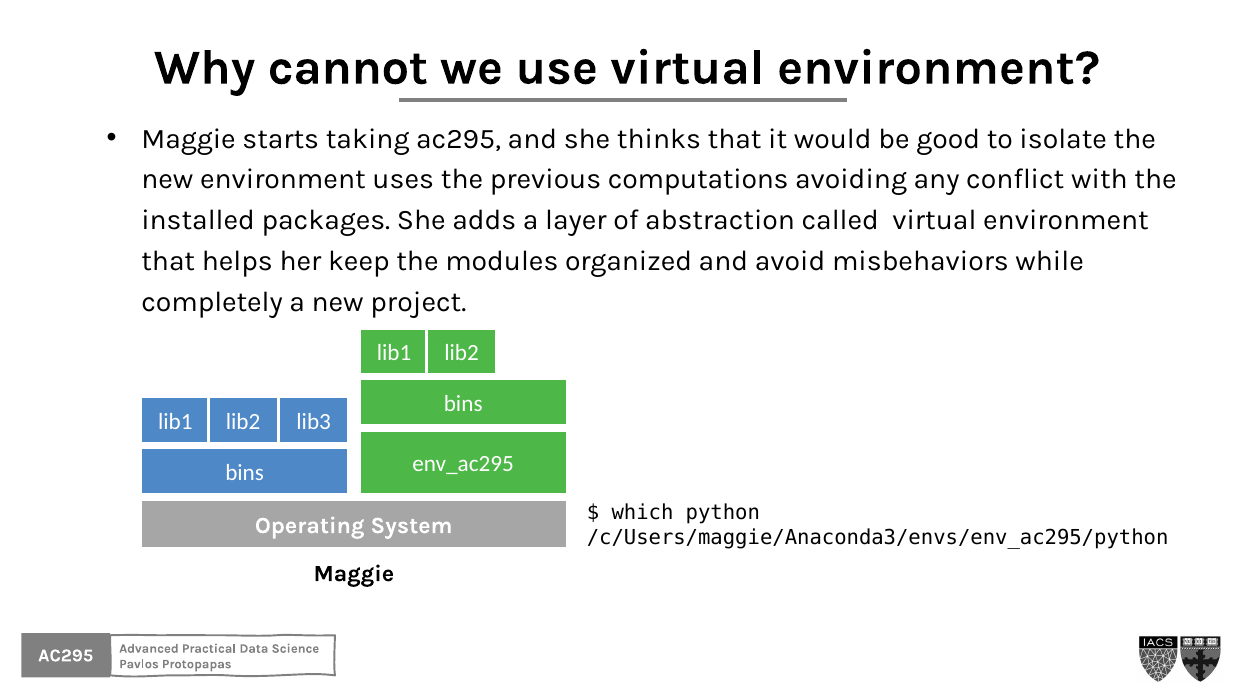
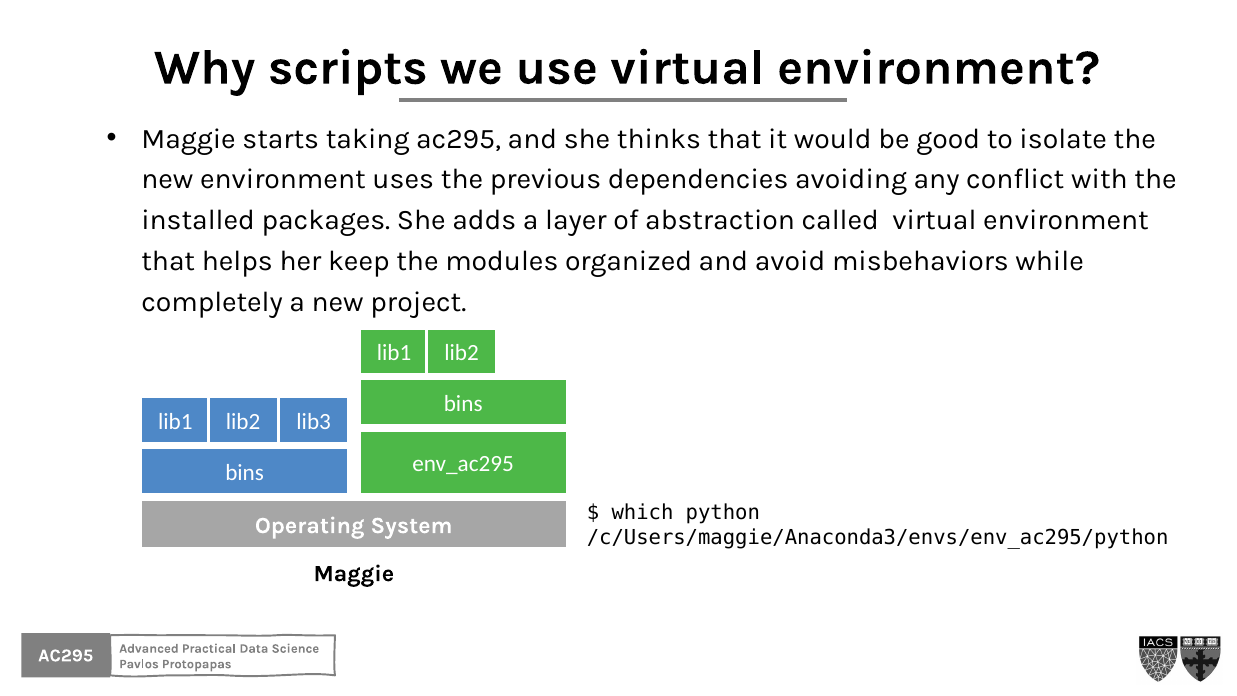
cannot: cannot -> scripts (348, 67)
computations: computations -> dependencies (698, 180)
